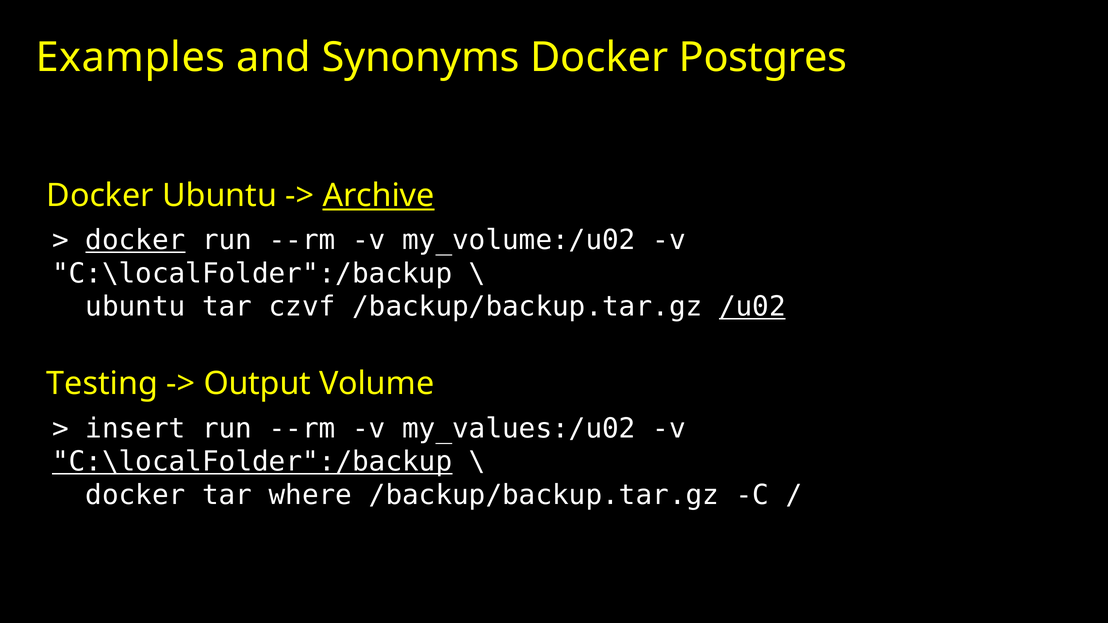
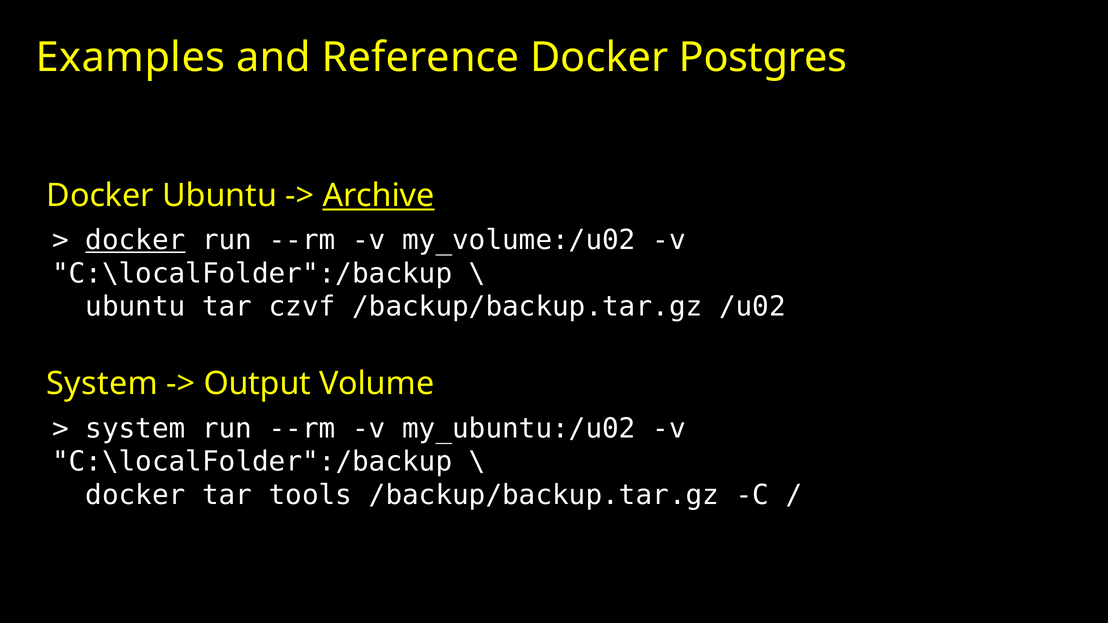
Synonyms: Synonyms -> Reference (421, 58)
/u02 underline: present -> none (752, 307)
Testing: Testing -> System (102, 384)
insert: insert -> system (135, 429)
my_values:/u02: my_values:/u02 -> my_ubuntu:/u02 (519, 429)
C:\localFolder":/backup underline: present -> none (252, 462)
where: where -> tools (310, 495)
